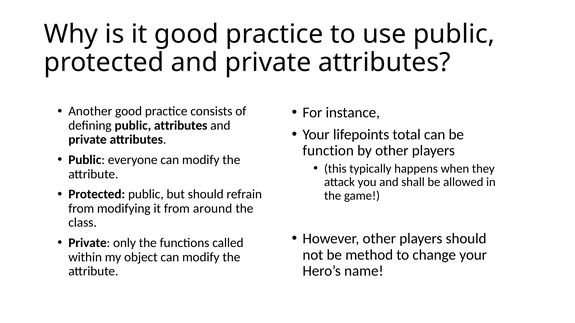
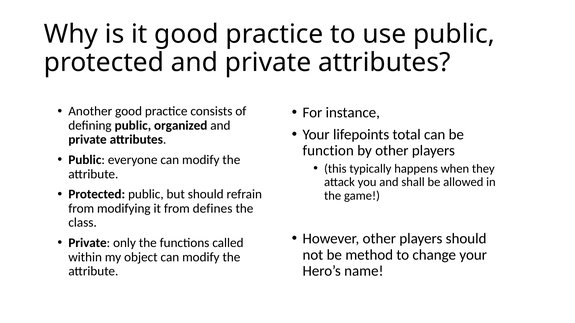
public attributes: attributes -> organized (181, 126)
around: around -> defines (213, 209)
